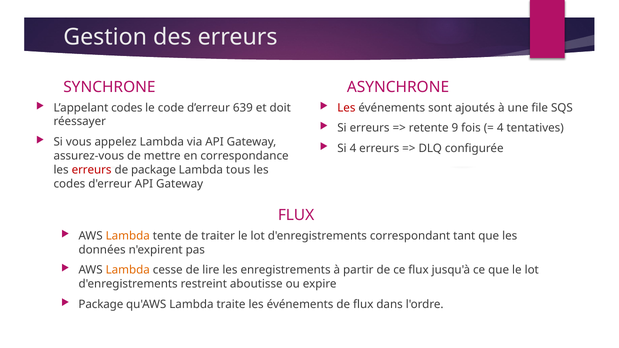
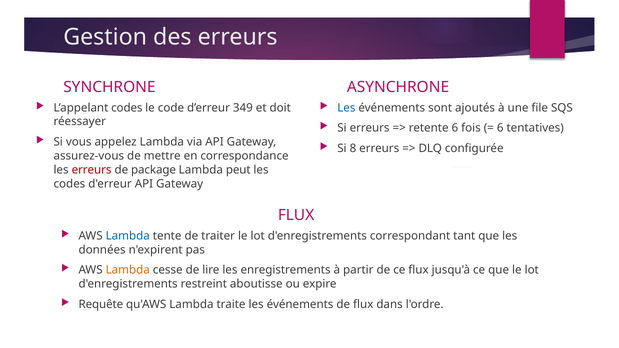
639: 639 -> 349 (243, 108)
Les colour: red -> blue (346, 108)
retente 9: 9 -> 6 (455, 128)
4: 4 -> 6 (500, 128)
Si 4: 4 -> 8 (353, 149)
tous: tous -> peut (238, 170)
Lambda colour: orange -> blue (128, 236)
Package: Package -> Requête (101, 305)
